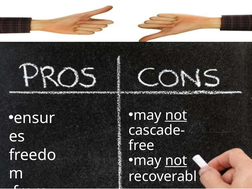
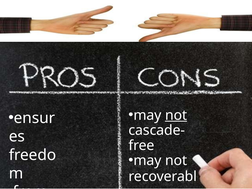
not underline: present -> none (176, 161)
